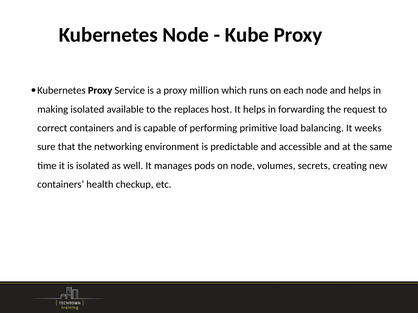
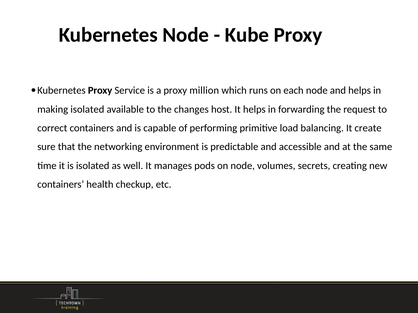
replaces: replaces -> changes (191, 109)
weeks: weeks -> create (368, 128)
